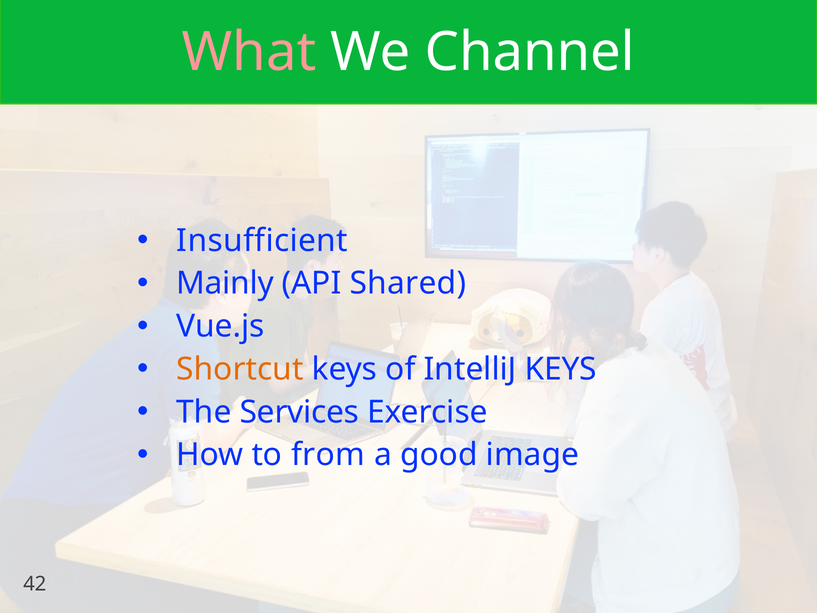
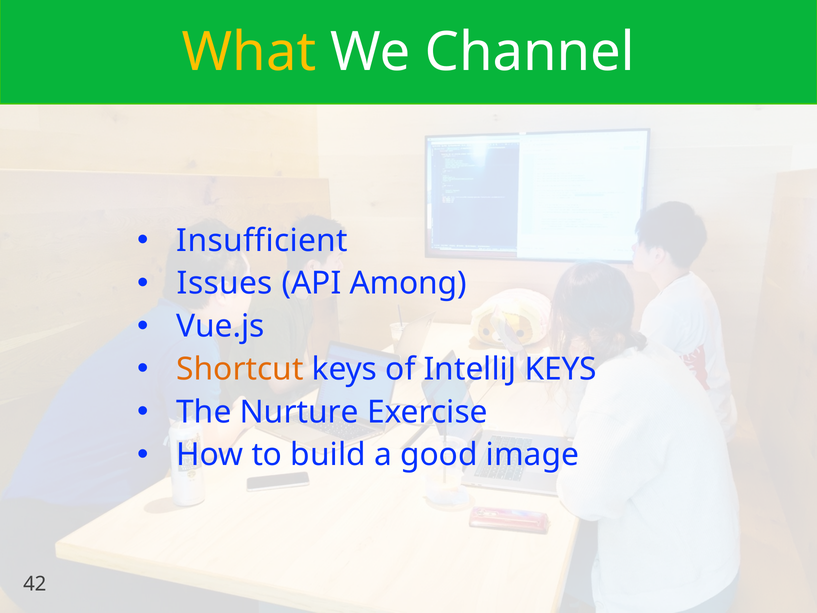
What colour: pink -> yellow (249, 52)
Mainly: Mainly -> Issues (225, 283)
Shared: Shared -> Among (408, 283)
Services: Services -> Nurture (299, 412)
from: from -> build (328, 455)
